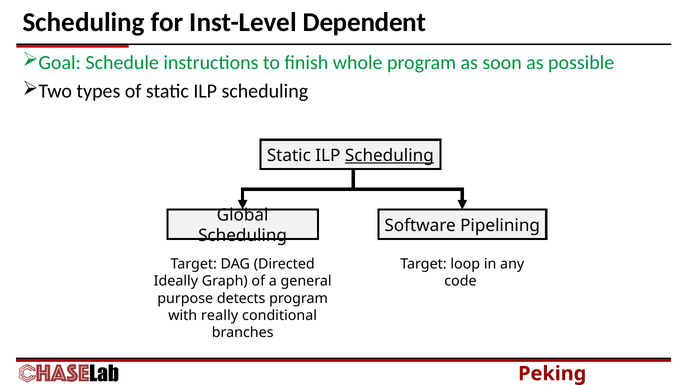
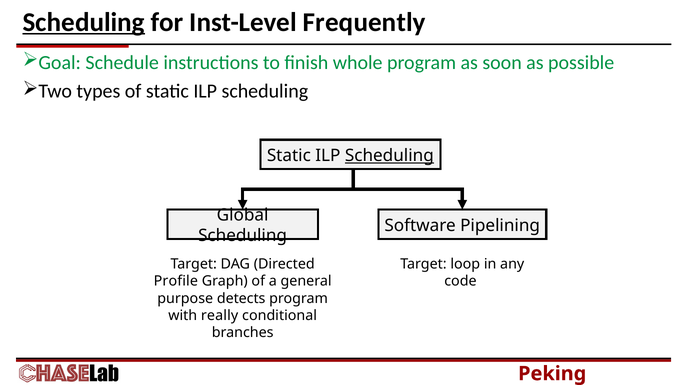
Scheduling underline: none -> present (84, 22)
Dependent: Dependent -> Frequently (364, 22)
Ideally: Ideally -> Profile (176, 282)
